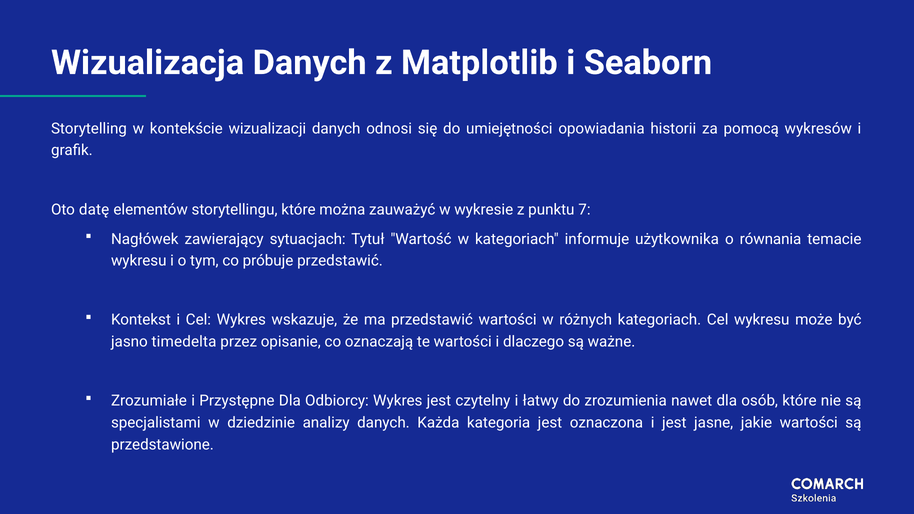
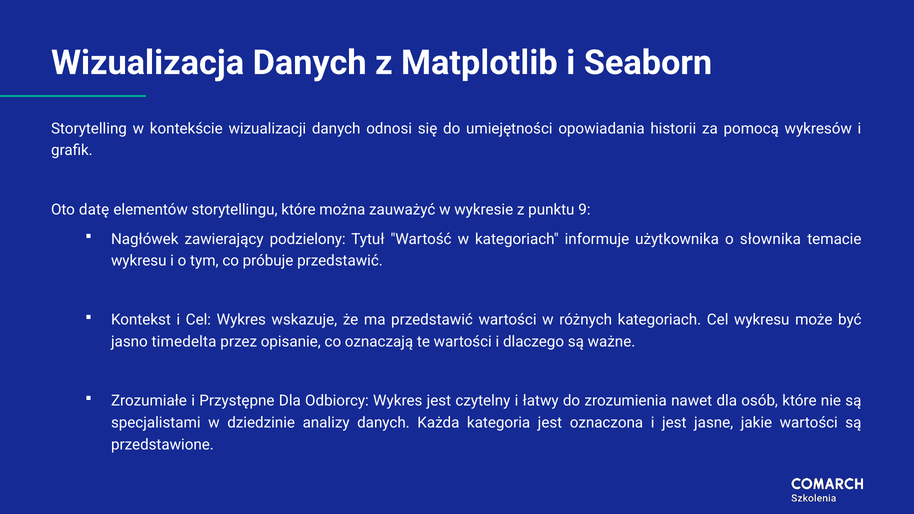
7: 7 -> 9 (584, 210)
sytuacjach: sytuacjach -> podzielony (308, 239)
równania: równania -> słownika (770, 239)
